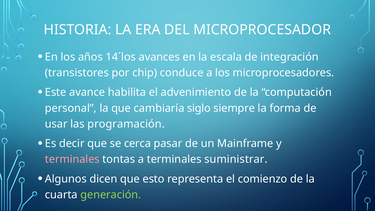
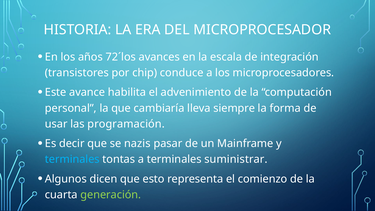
14´los: 14´los -> 72´los (121, 57)
siglo: siglo -> lleva (199, 108)
cerca: cerca -> nazis (137, 144)
terminales colour: pink -> light blue (72, 159)
